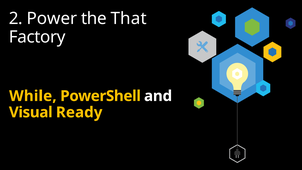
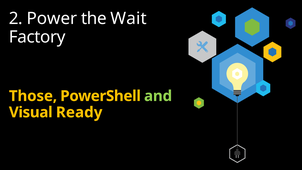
That: That -> Wait (129, 19)
While: While -> Those (33, 96)
and colour: white -> light green (158, 96)
